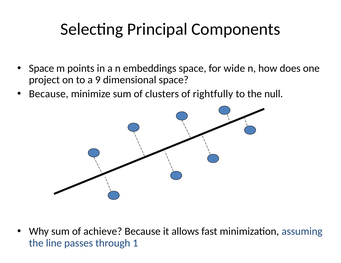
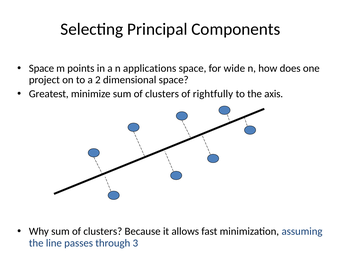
embeddings: embeddings -> applications (150, 68)
9: 9 -> 2 (98, 80)
Because: Because -> Greatest (49, 94)
null: null -> axis (274, 94)
Why sum of achieve: achieve -> clusters (103, 232)
1: 1 -> 3 (135, 243)
